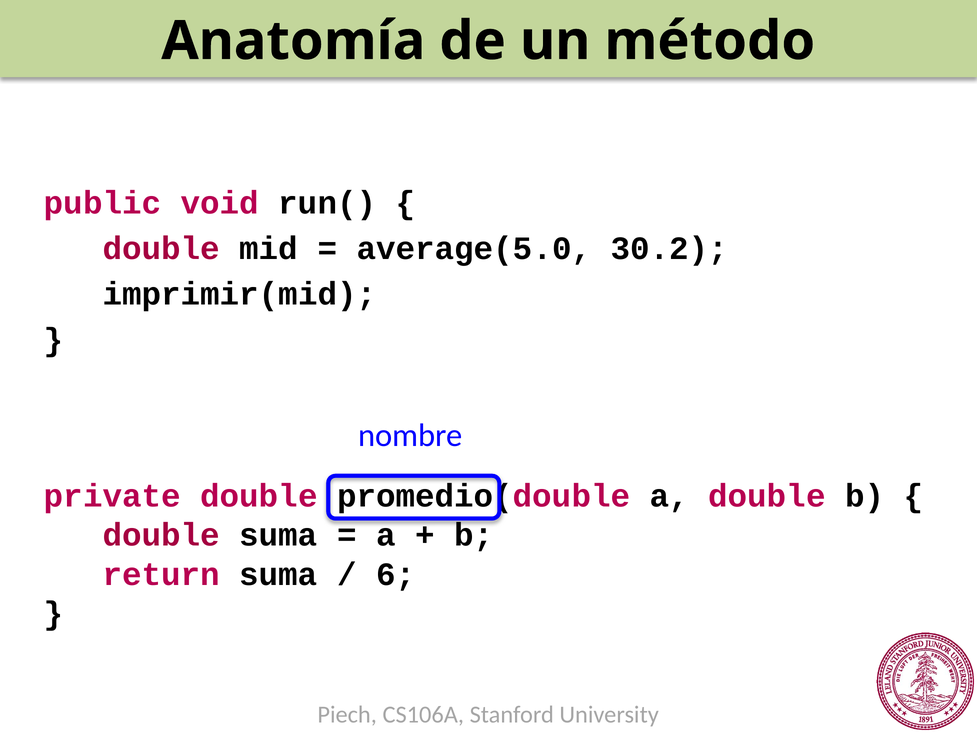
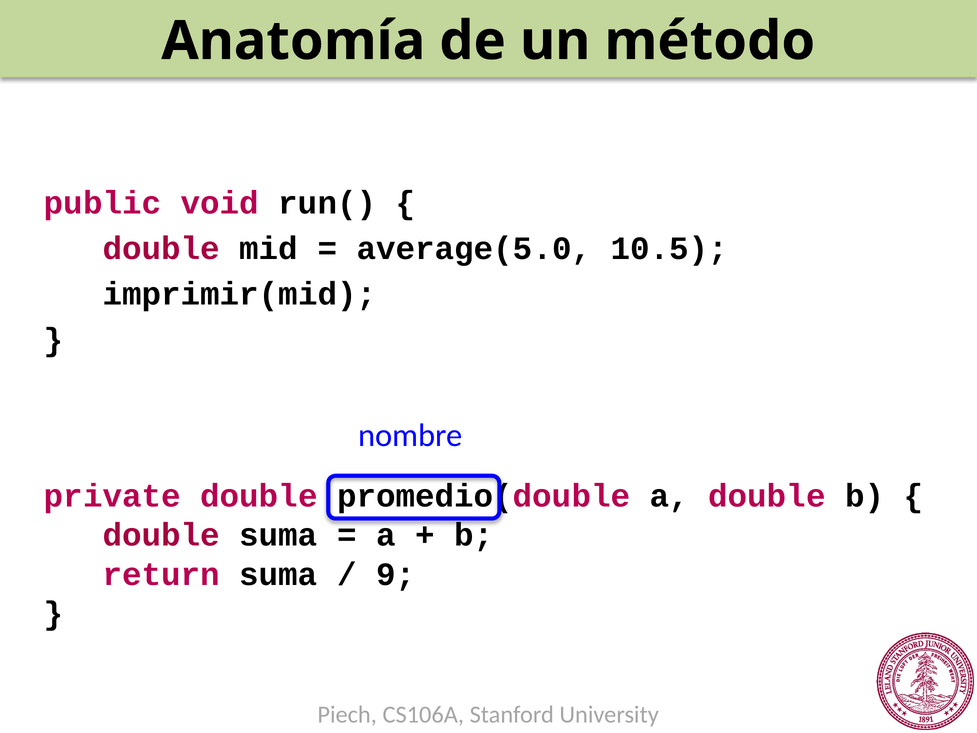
30.2: 30.2 -> 10.5 (669, 248)
6: 6 -> 9 (396, 574)
